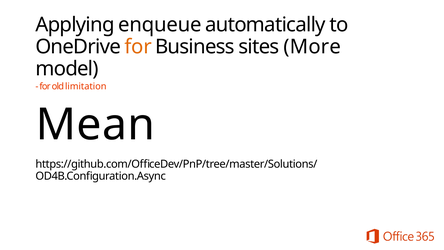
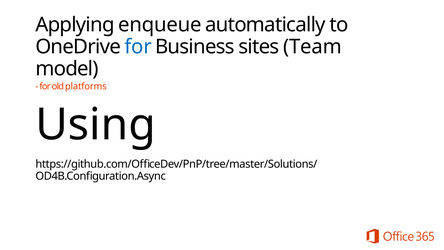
for colour: orange -> blue (138, 47)
More: More -> Team (312, 47)
limitation: limitation -> platforms (86, 87)
Mean: Mean -> Using (96, 125)
